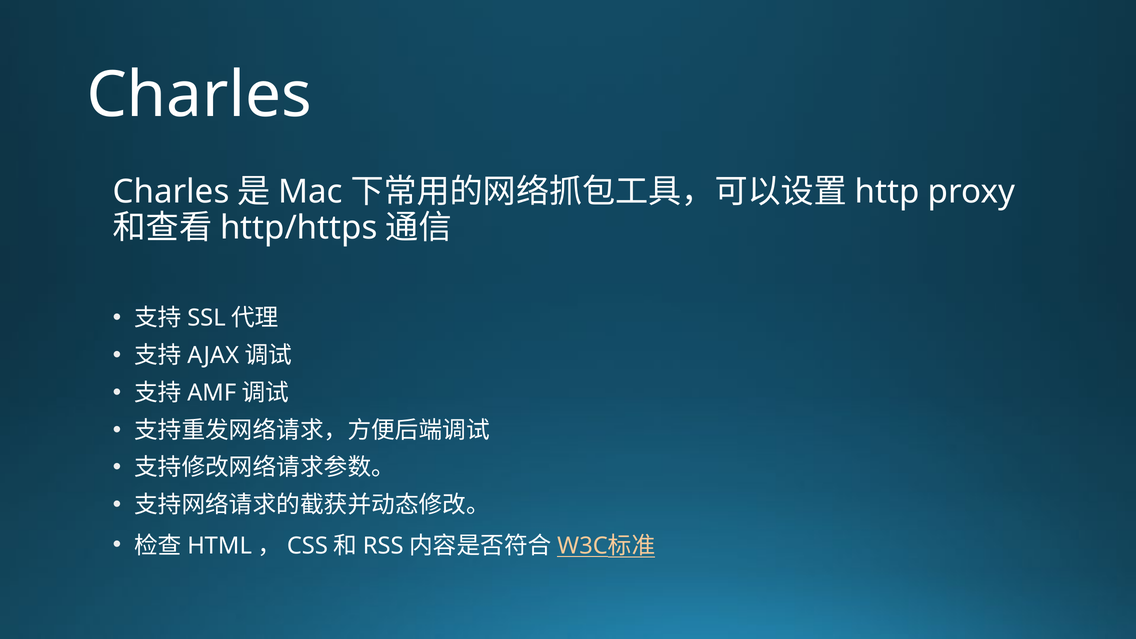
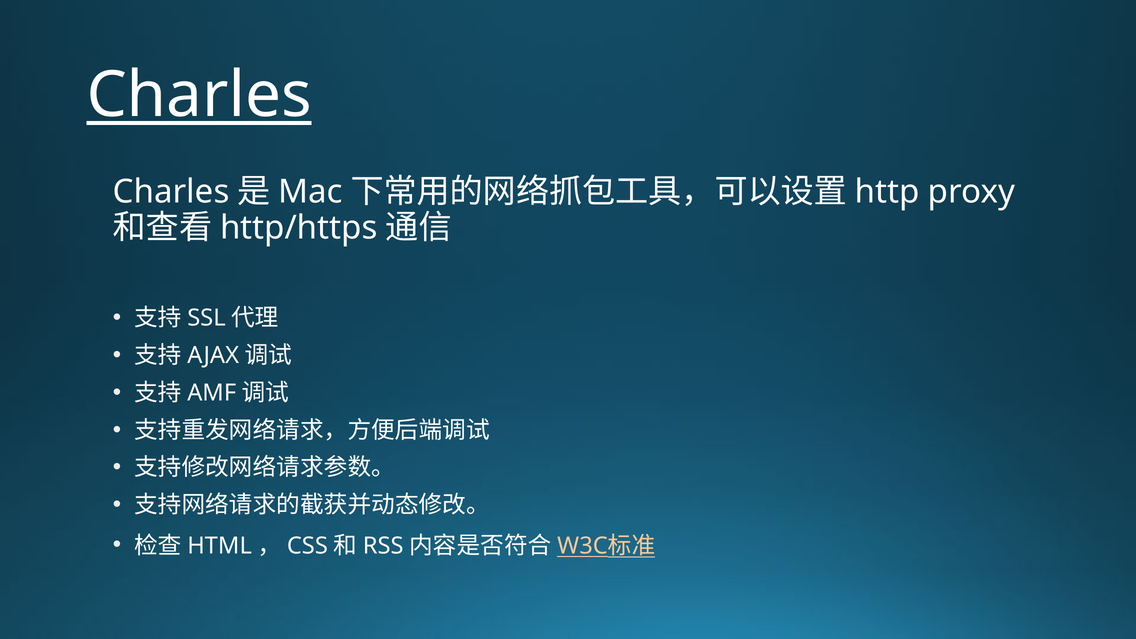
Charles underline: none -> present (199, 95)
